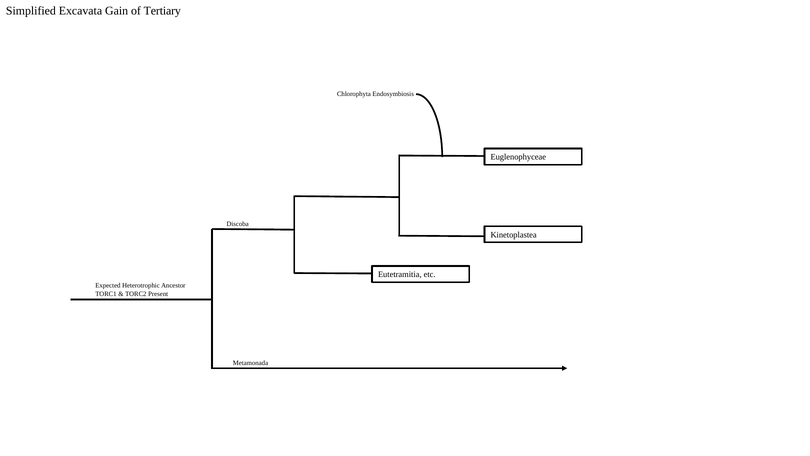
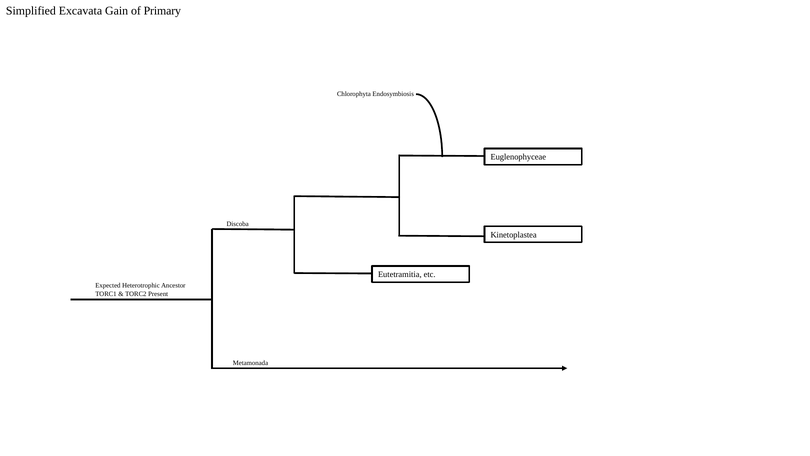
Tertiary: Tertiary -> Primary (162, 11)
